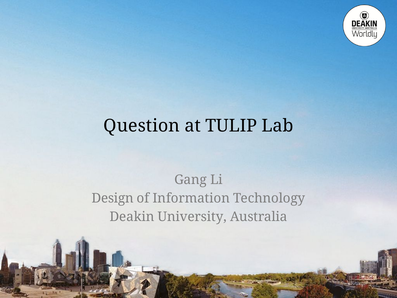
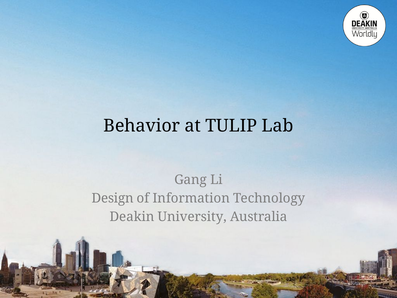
Question: Question -> Behavior (142, 126)
